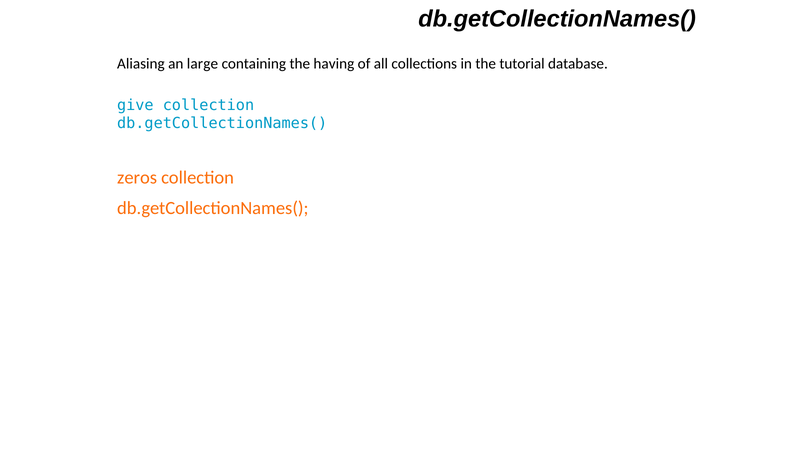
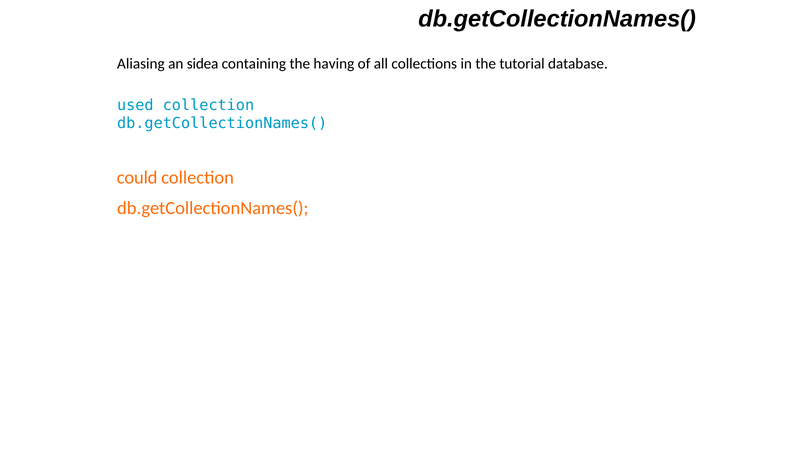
large: large -> sidea (203, 64)
give: give -> used (135, 105)
zeros: zeros -> could (137, 177)
